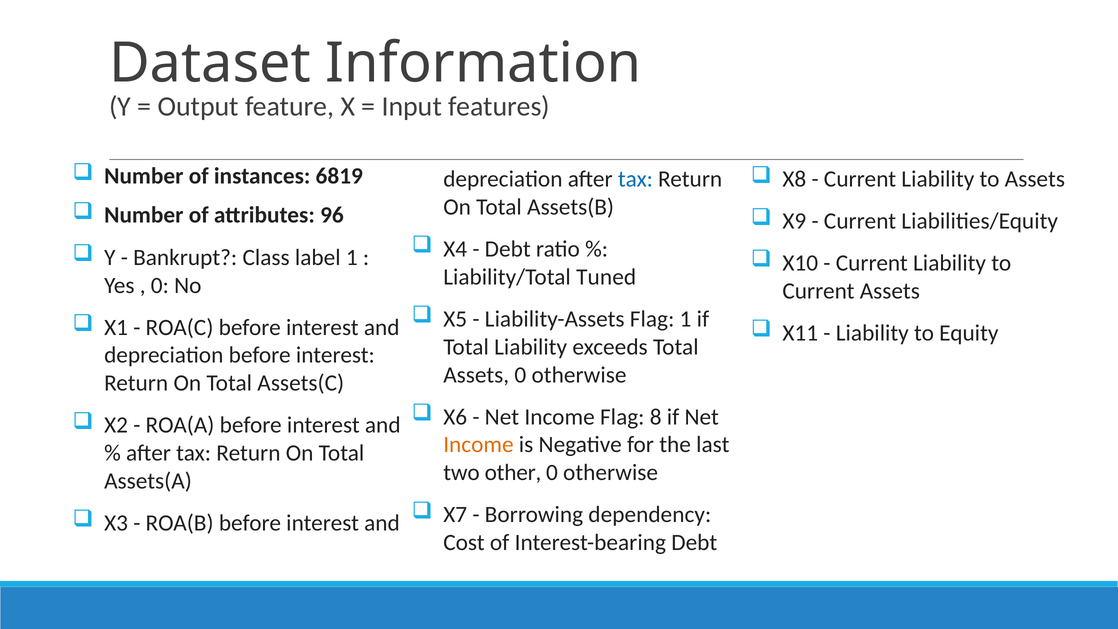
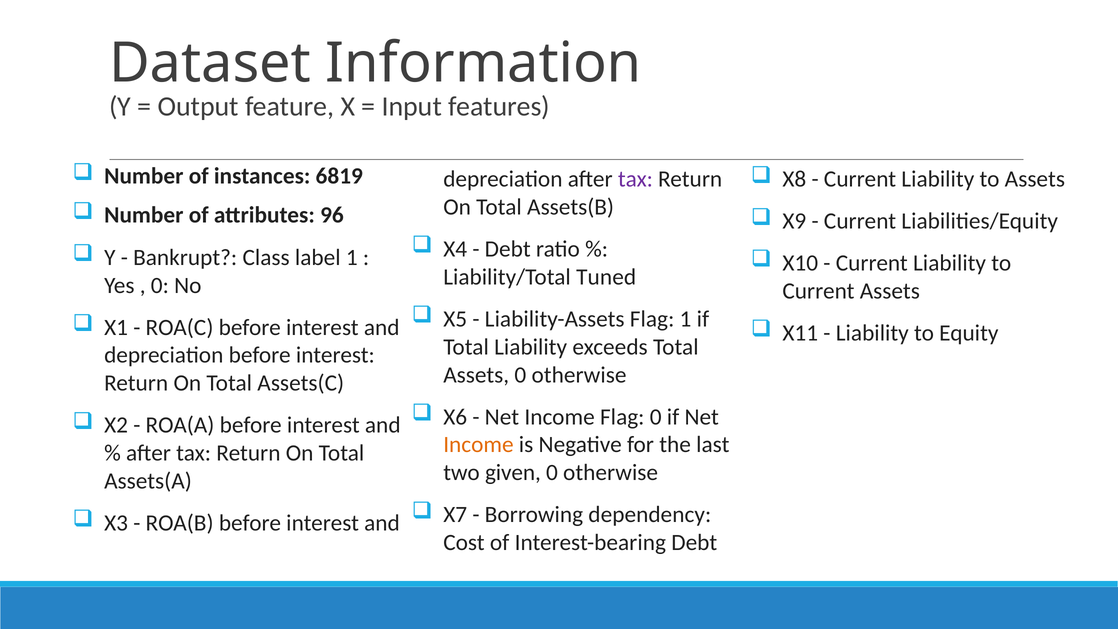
tax colour: blue -> purple (635, 179)
Flag 8: 8 -> 0 (656, 417)
other: other -> given (513, 473)
